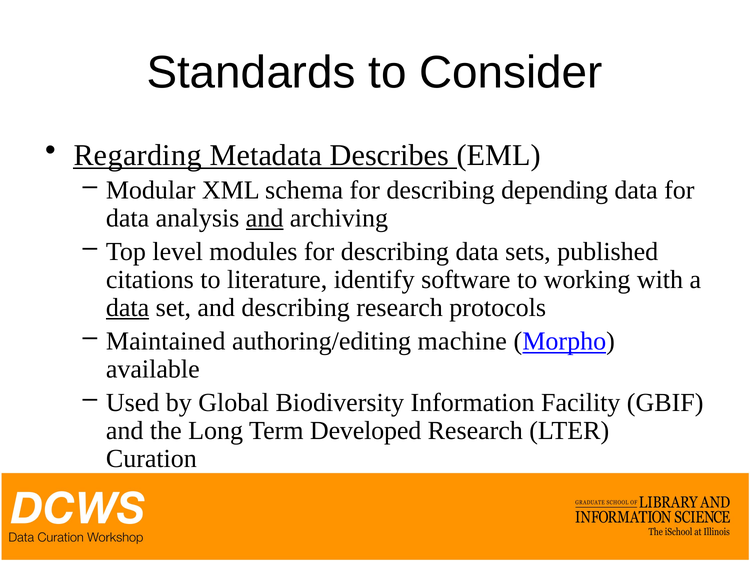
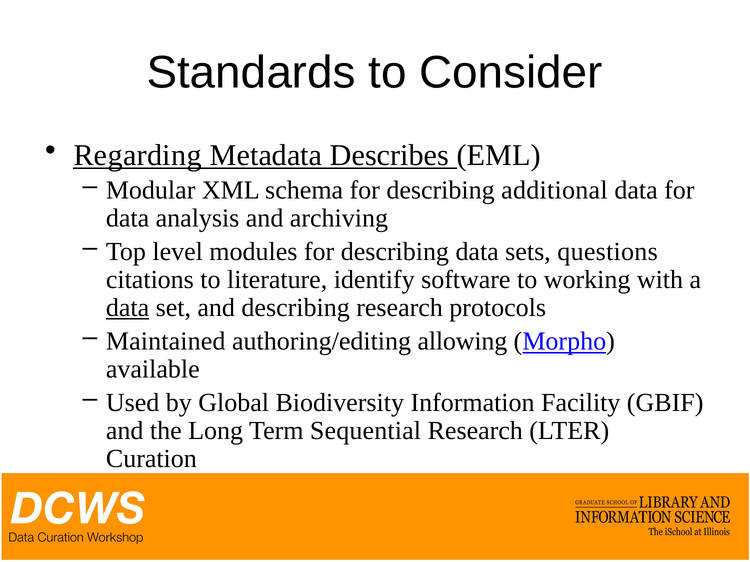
depending: depending -> additional (554, 190)
and underline: present -> none (265, 218)
published: published -> questions (608, 252)
machine: machine -> allowing (462, 341)
Developed: Developed -> Sequential (366, 431)
